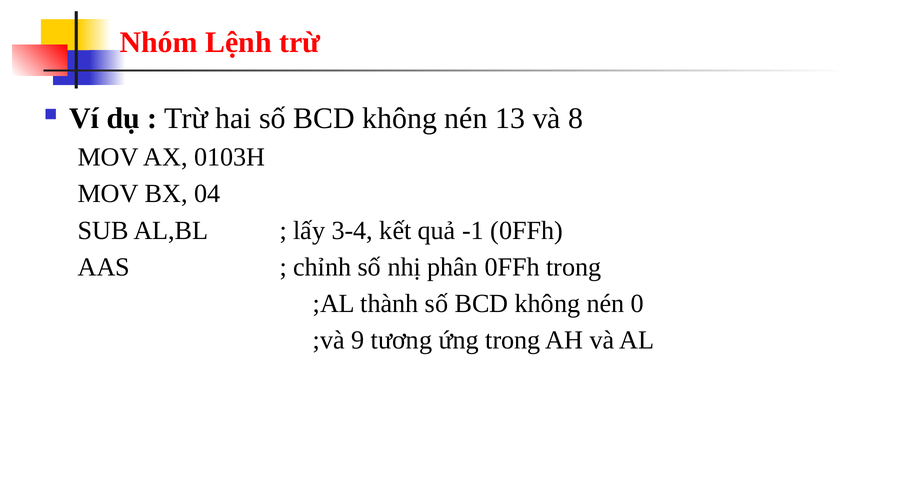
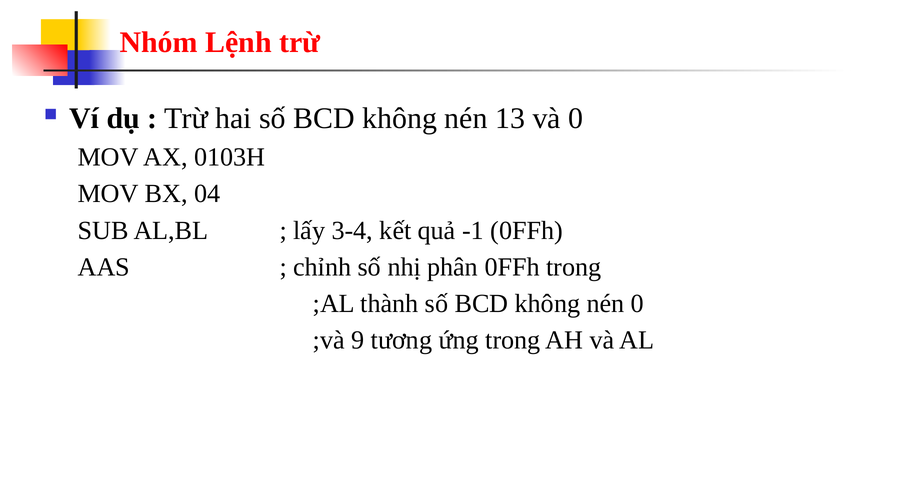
và 8: 8 -> 0 (576, 119)
